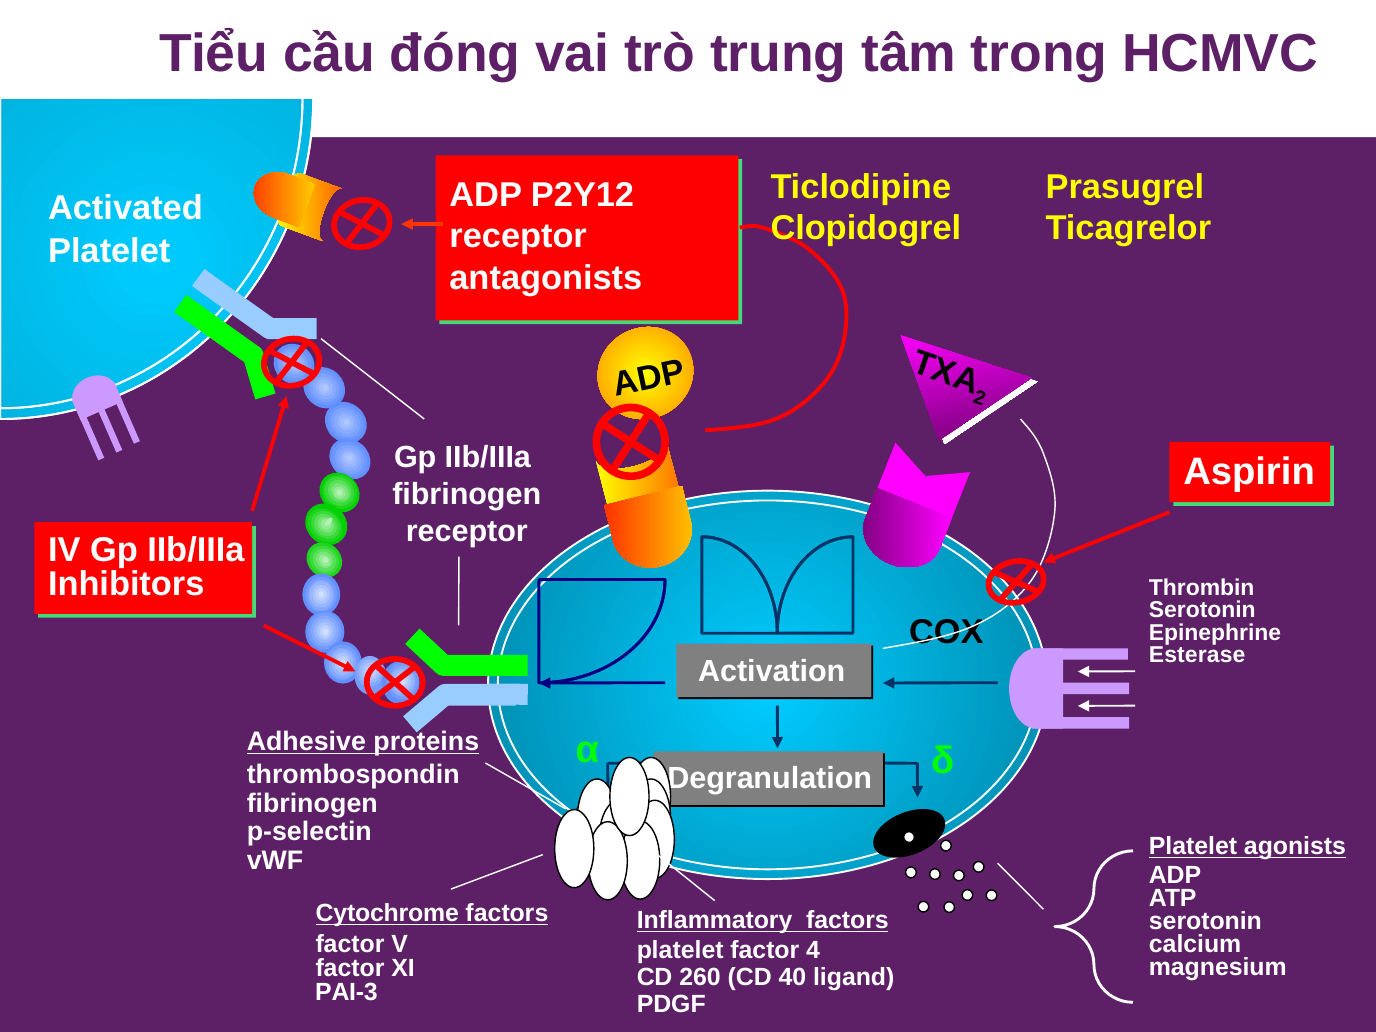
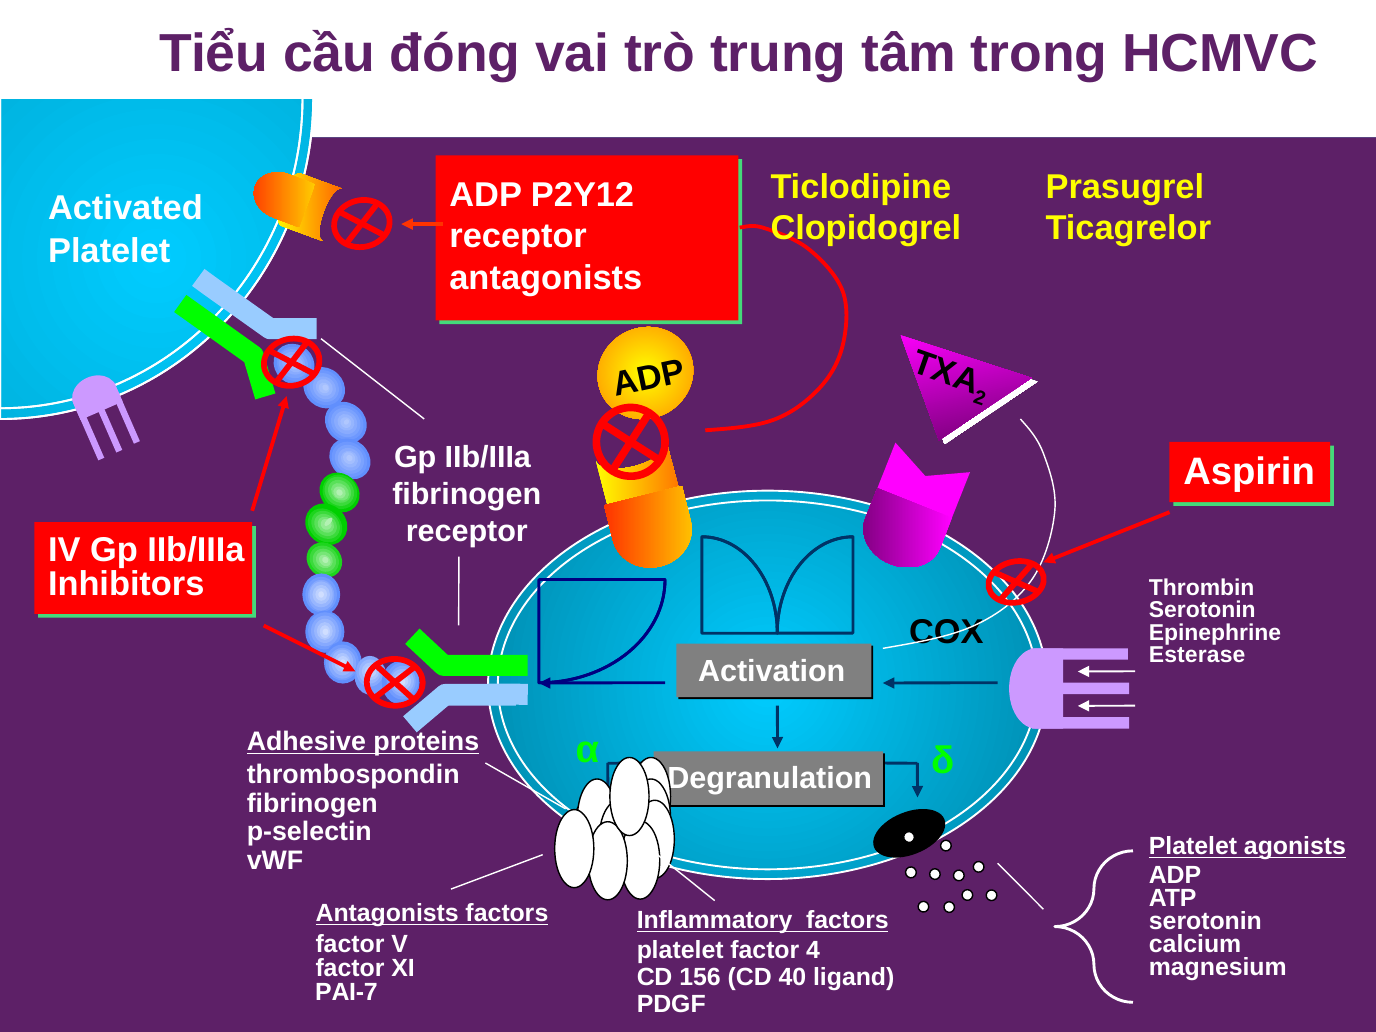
Cytochrome: Cytochrome -> Antagonists (387, 913)
260: 260 -> 156 (700, 978)
PAI-3: PAI-3 -> PAI-7 (346, 992)
